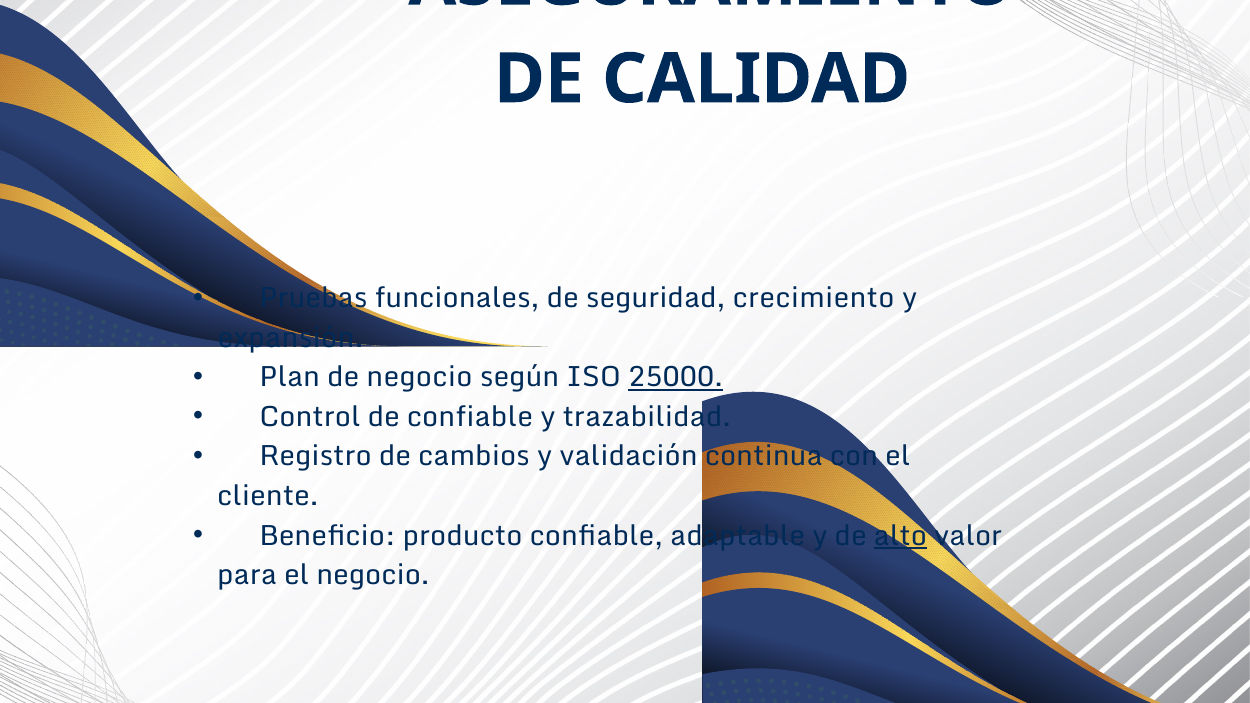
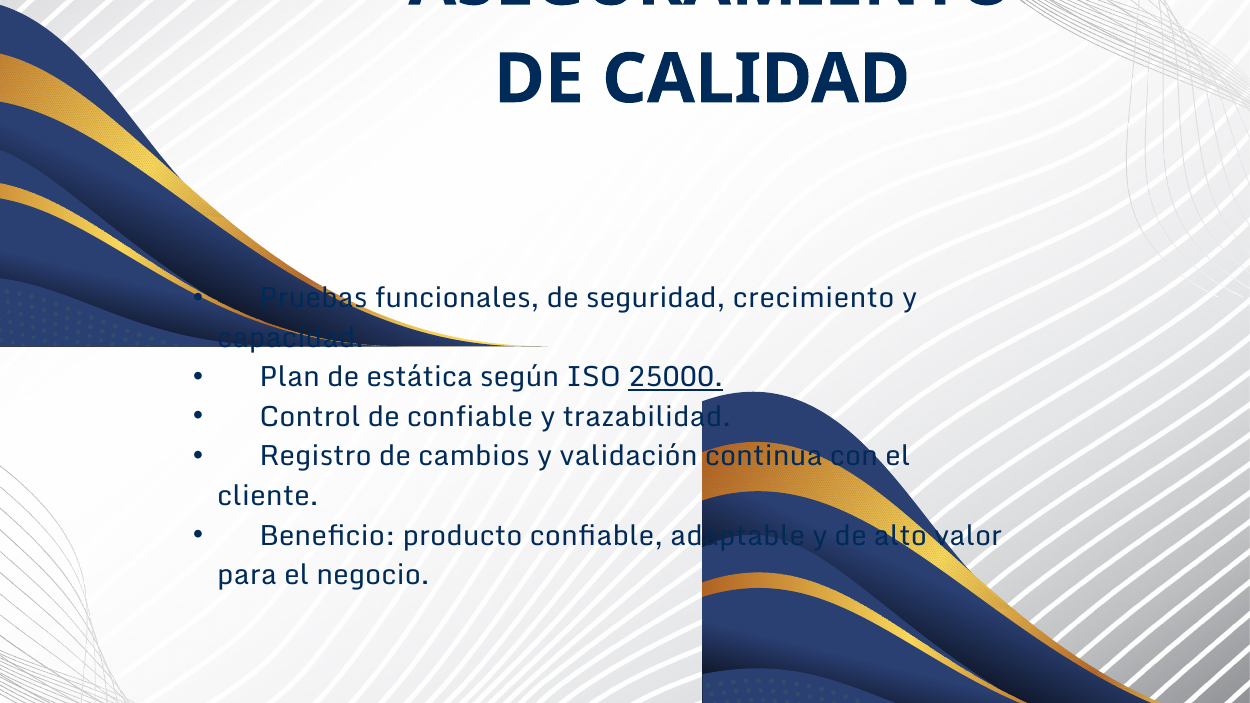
expansión: expansión -> capacidad (291, 338)
de negocio: negocio -> estática (420, 378)
alto underline: present -> none (900, 536)
